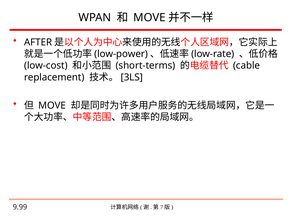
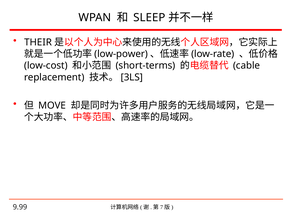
MOVE: MOVE -> SLEEP (149, 17)
AFTER: AFTER -> THEIR (38, 42)
